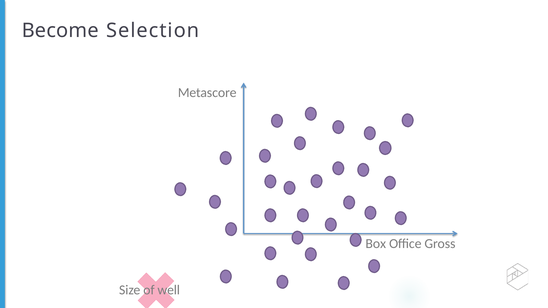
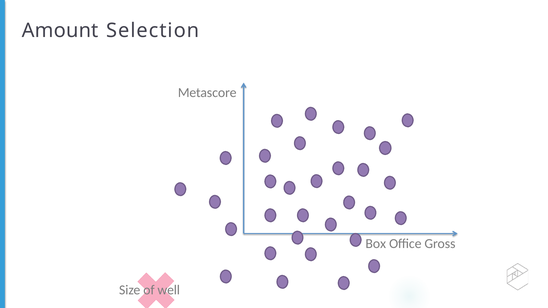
Become: Become -> Amount (60, 31)
